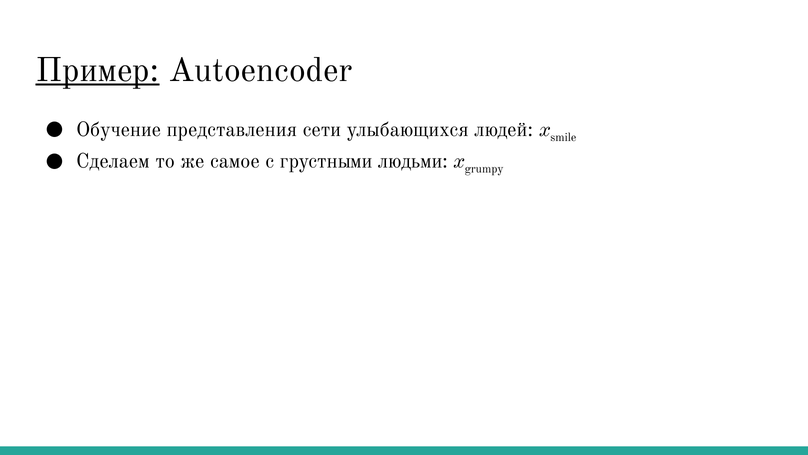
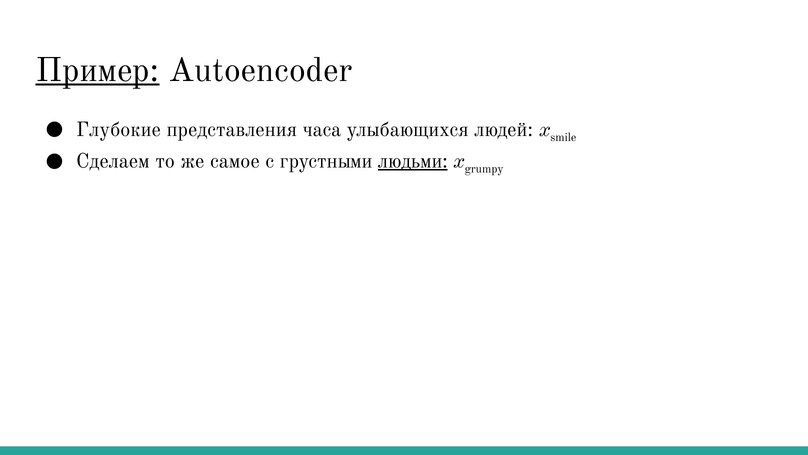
Обучение: Обучение -> Глубокие (118, 129)
сети: сети -> часа (322, 129)
людьми underline: none -> present (413, 161)
